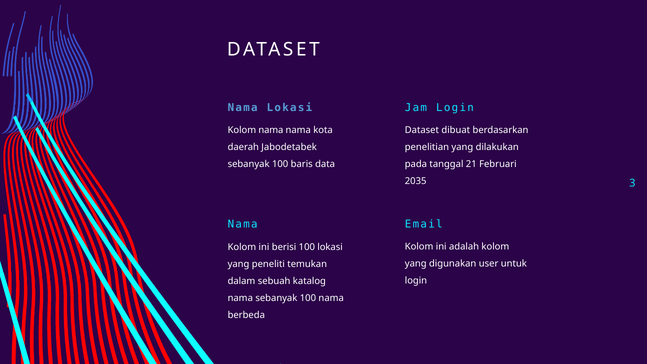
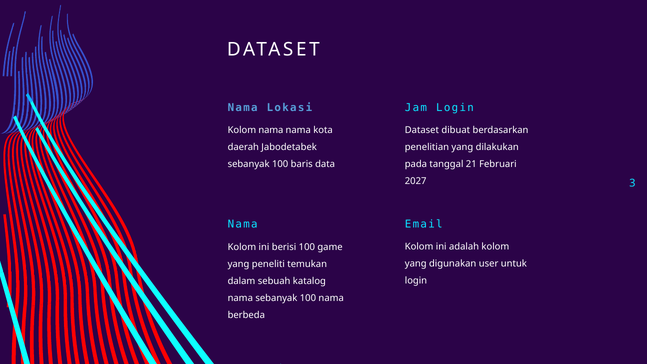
2035: 2035 -> 2027 (416, 181)
100 lokasi: lokasi -> game (330, 247)
